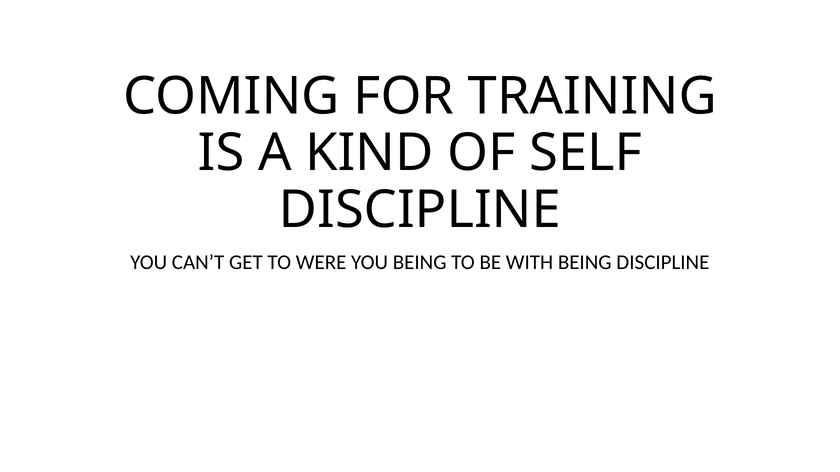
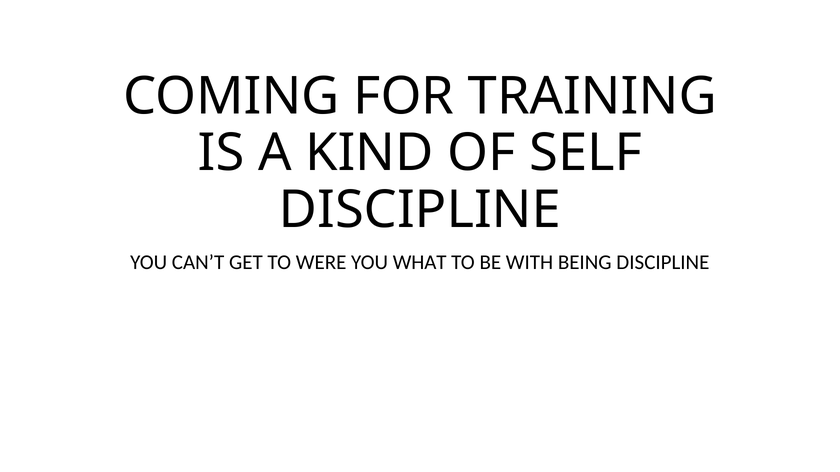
YOU BEING: BEING -> WHAT (420, 263)
